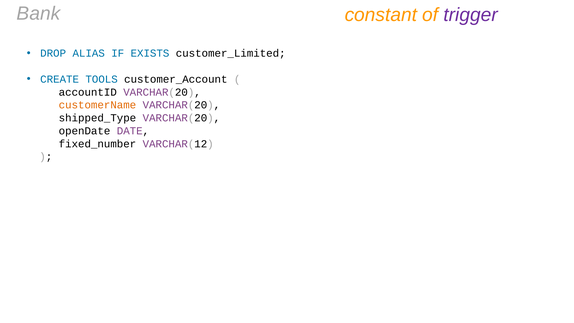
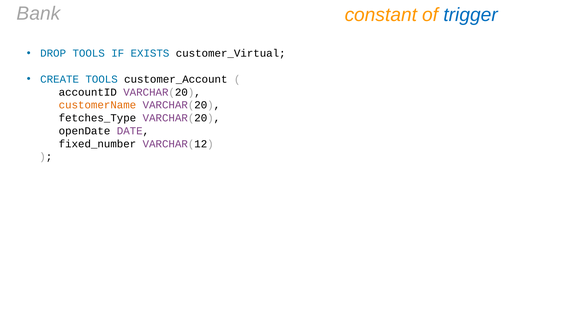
trigger colour: purple -> blue (471, 15)
DROP ALIAS: ALIAS -> TOOLS (89, 53)
customer_Limited: customer_Limited -> customer_Virtual (231, 53)
shipped_Type: shipped_Type -> fetches_Type (97, 118)
